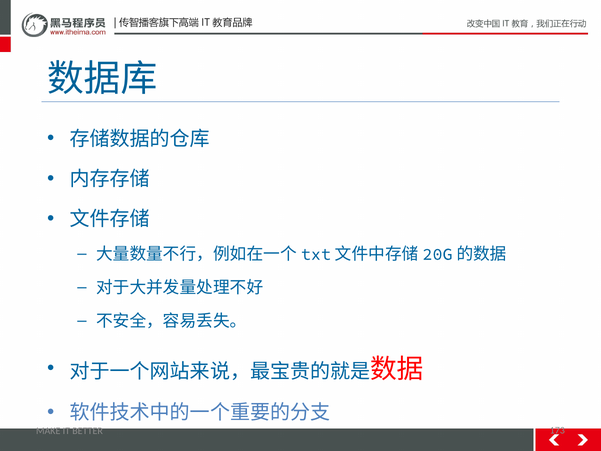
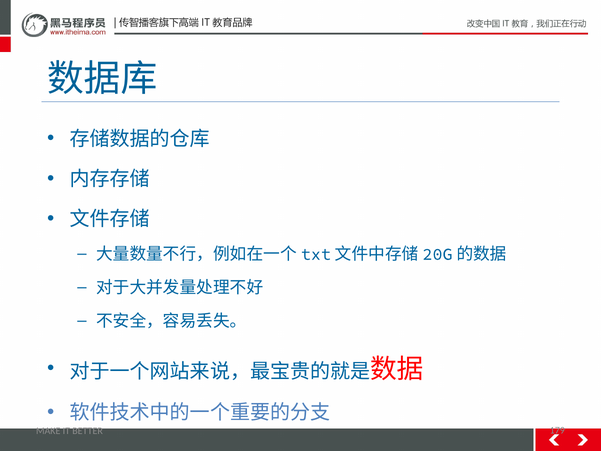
173: 173 -> 179 (557, 430)
